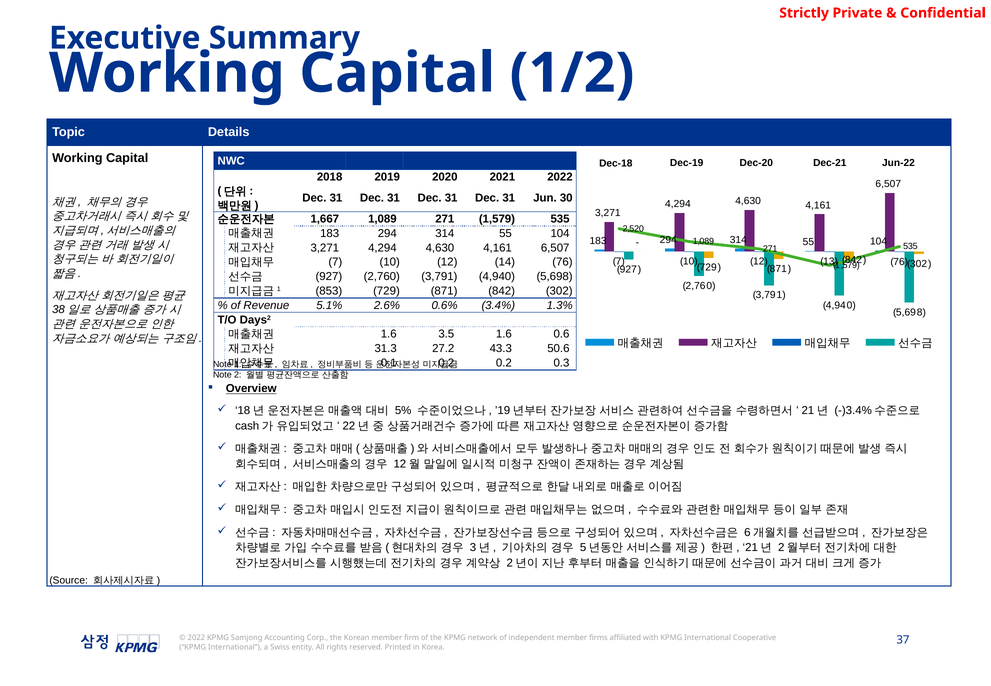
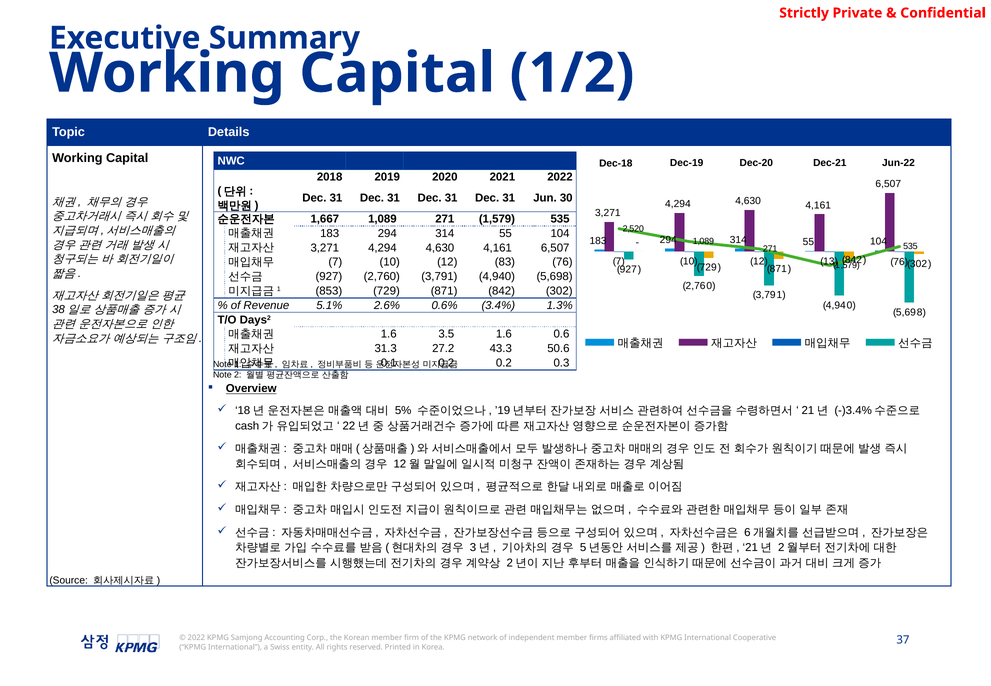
14: 14 -> 83 (505, 262)
